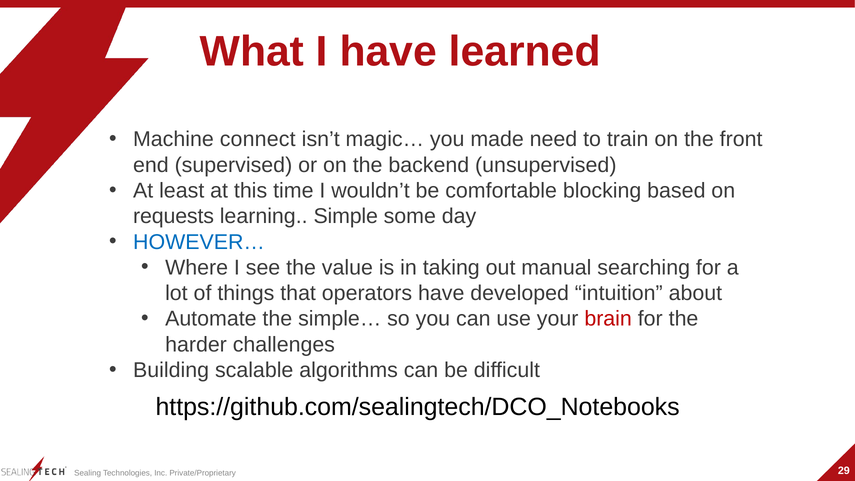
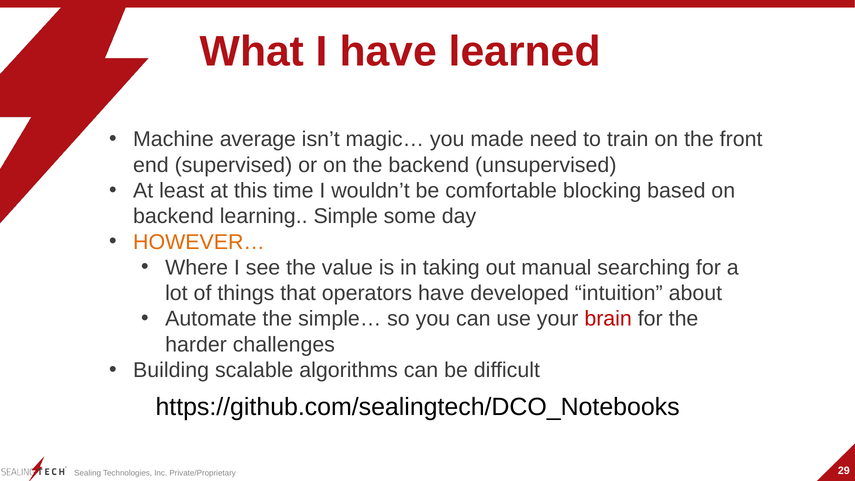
connect: connect -> average (258, 139)
requests: requests -> backend (173, 216)
HOWEVER… colour: blue -> orange (199, 242)
